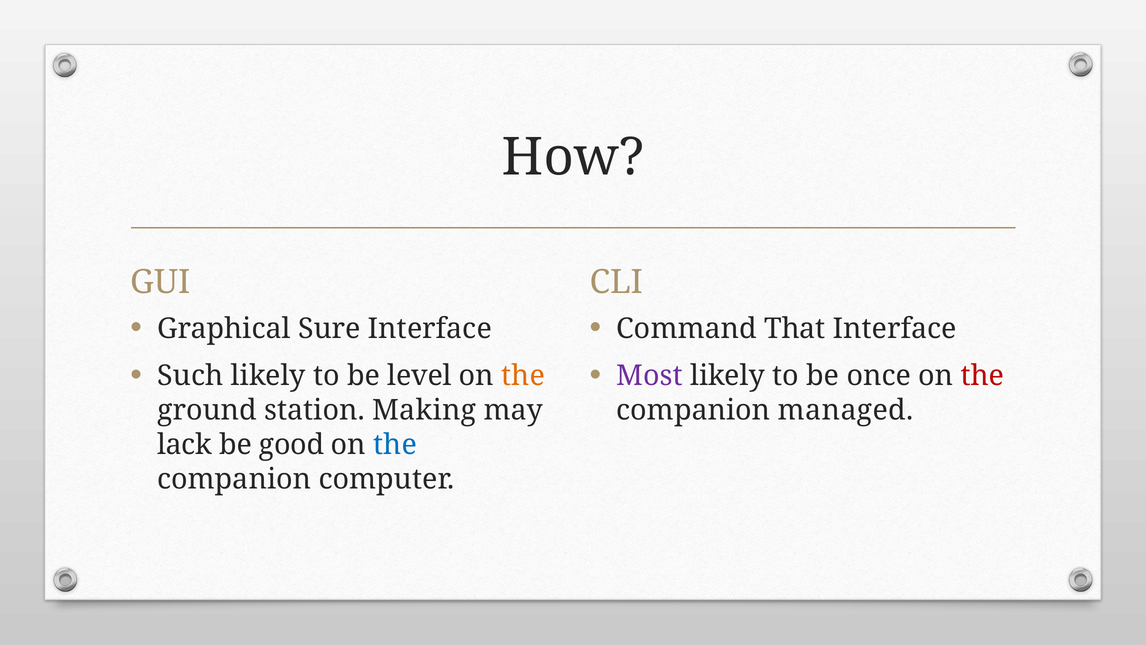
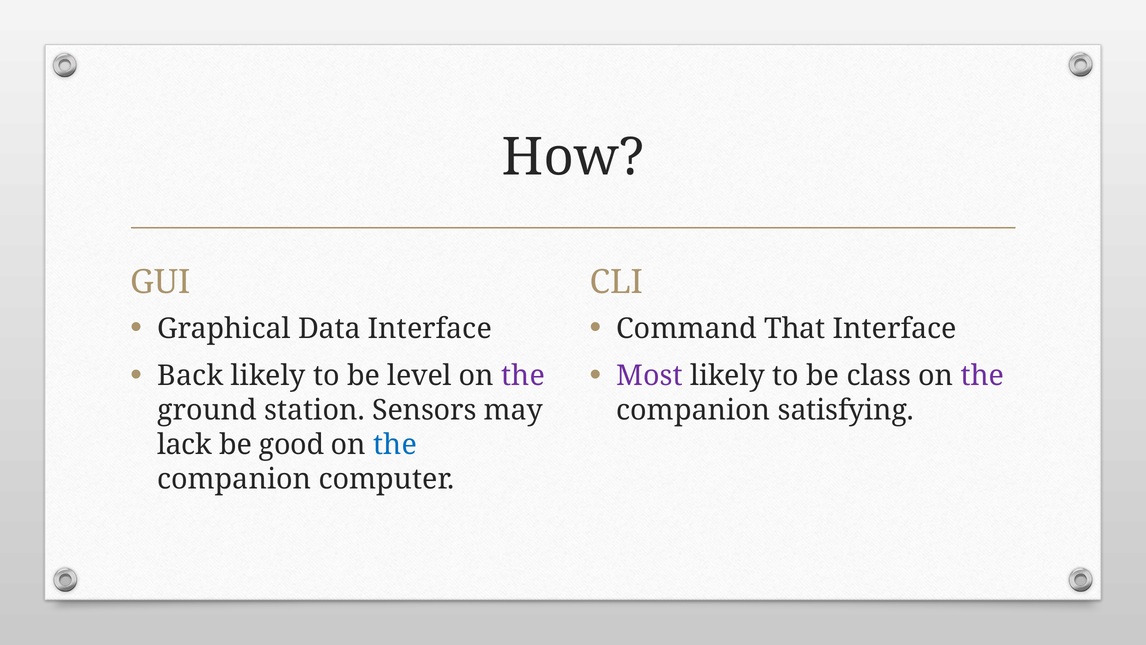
Sure: Sure -> Data (329, 328)
Such: Such -> Back (190, 376)
the colour: orange -> purple (523, 376)
once: once -> class (879, 376)
the colour: red -> purple (982, 376)
Making: Making -> Sensors (424, 410)
managed: managed -> satisfying (846, 410)
